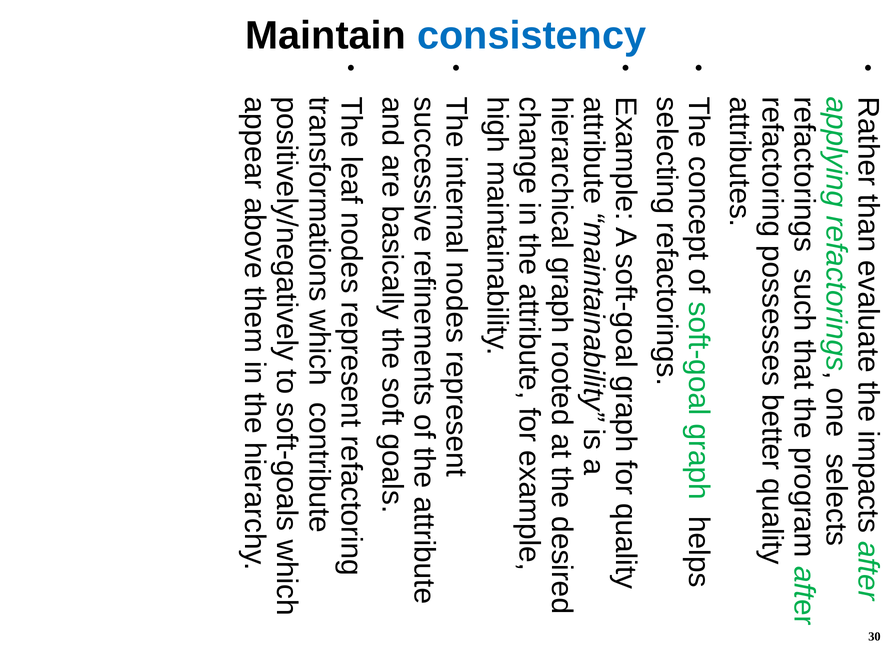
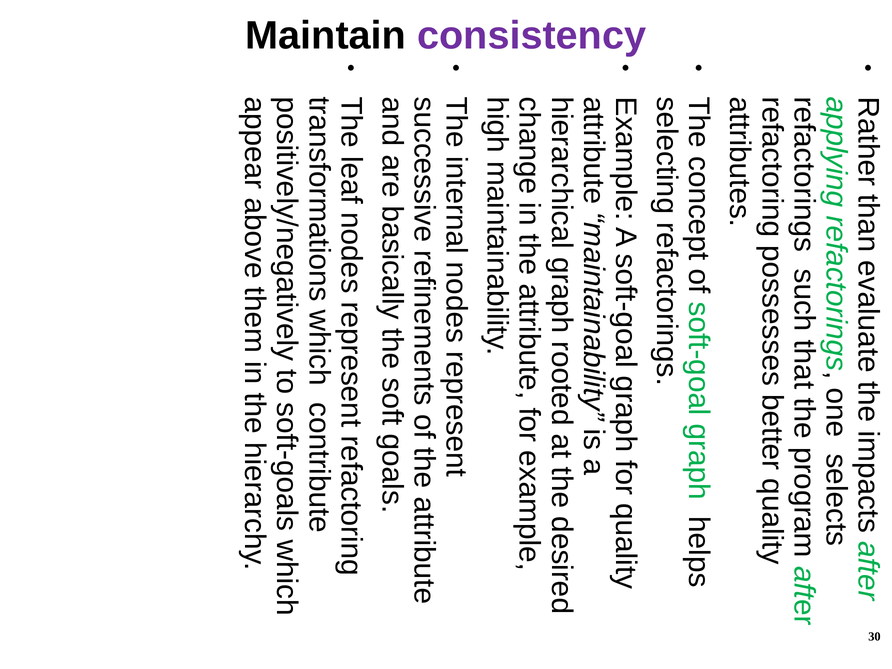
consistency colour: blue -> purple (532, 35)
